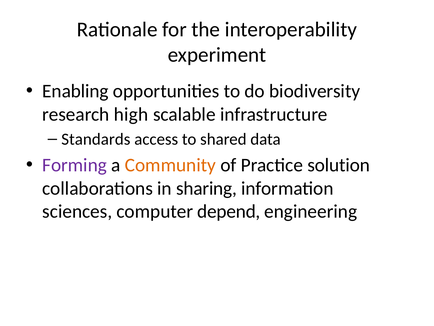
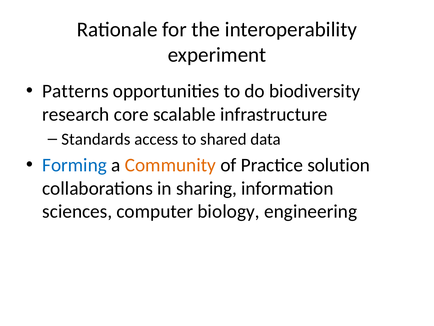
Enabling: Enabling -> Patterns (75, 91)
high: high -> core (131, 114)
Forming colour: purple -> blue (75, 165)
depend: depend -> biology (229, 211)
